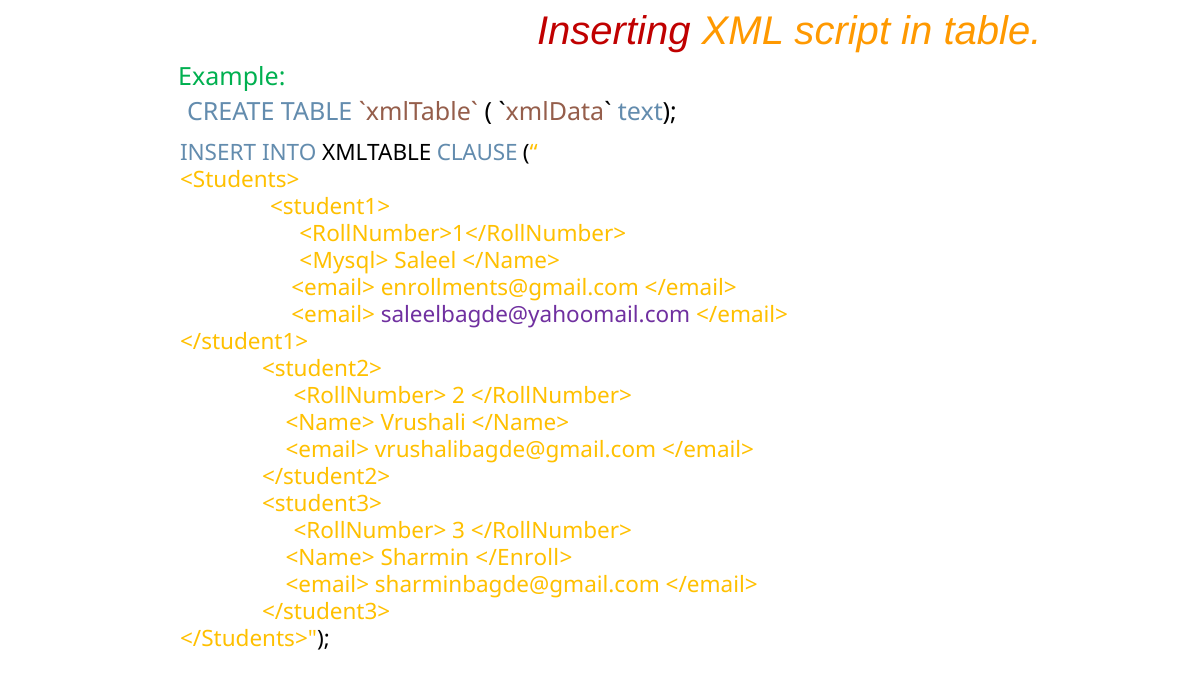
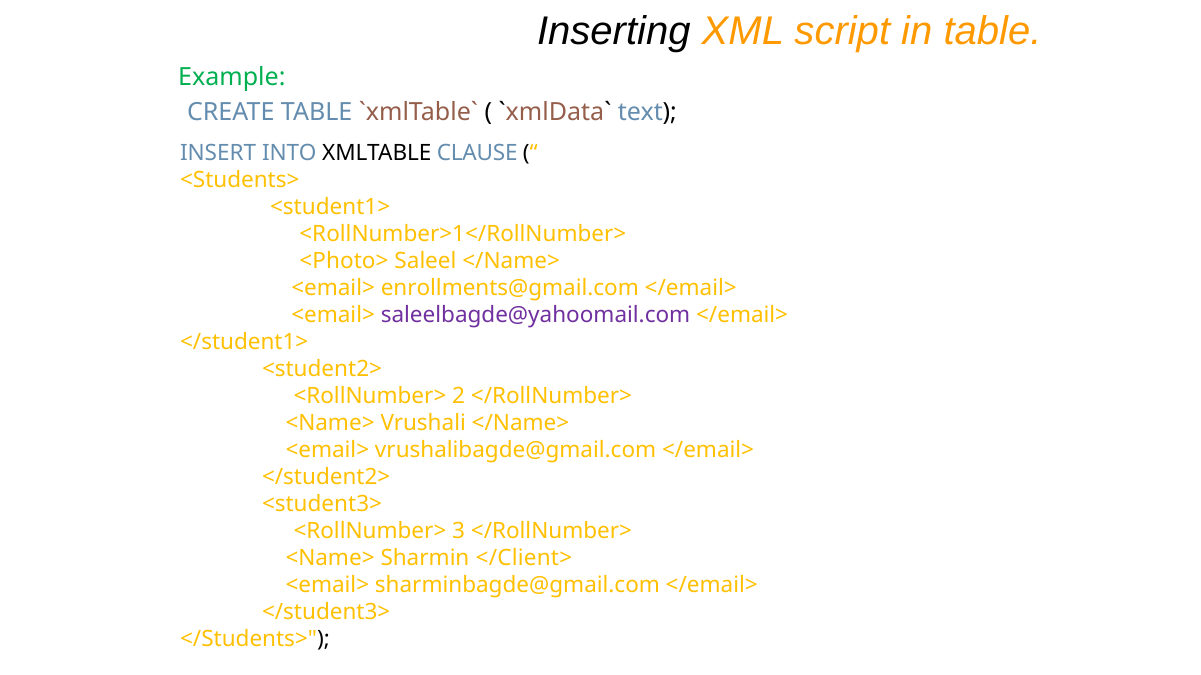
Inserting colour: red -> black (614, 31)
<Mysql>: <Mysql> -> <Photo> (344, 261)
</Enroll>: </Enroll> -> </Client> (524, 559)
